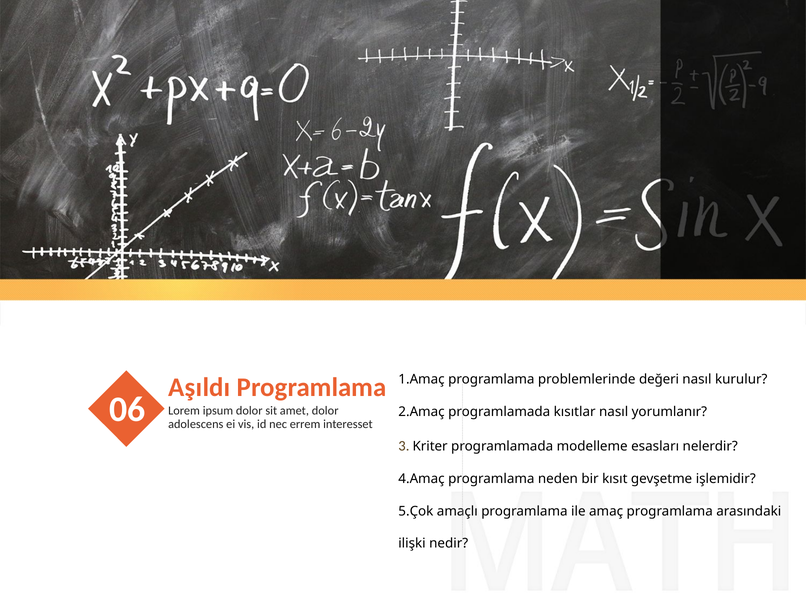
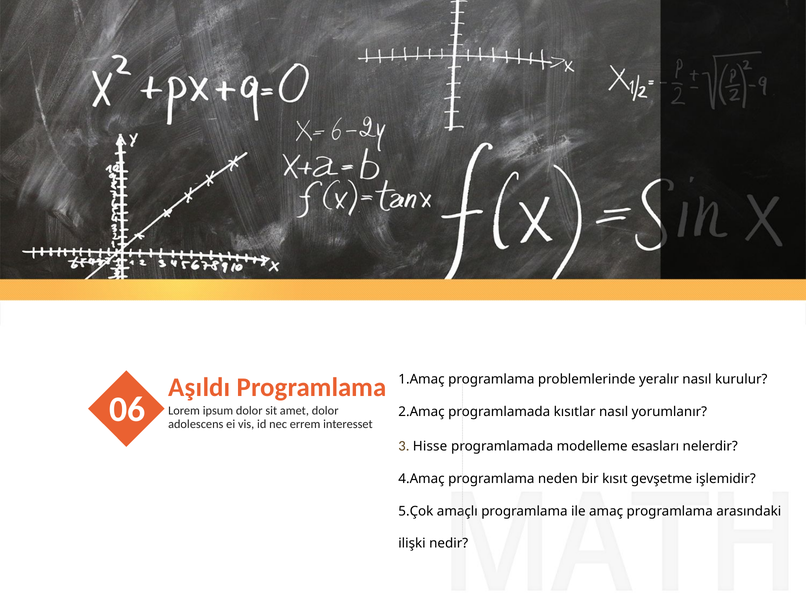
değeri: değeri -> yeralır (659, 380)
Kriter: Kriter -> Hisse (430, 447)
